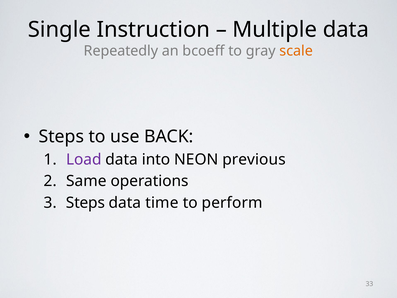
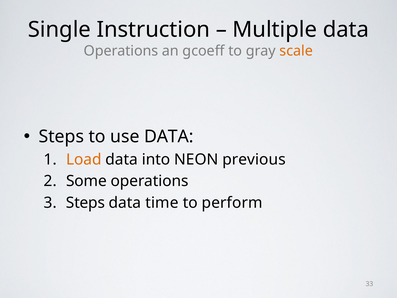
Repeatedly: Repeatedly -> Operations (121, 51)
bcoeff: bcoeff -> gcoeff (204, 51)
use BACK: BACK -> DATA (169, 137)
Load colour: purple -> orange (84, 159)
Same: Same -> Some (86, 181)
